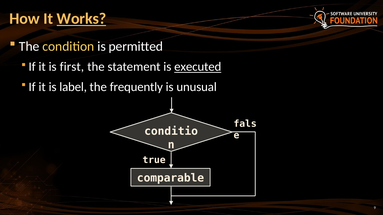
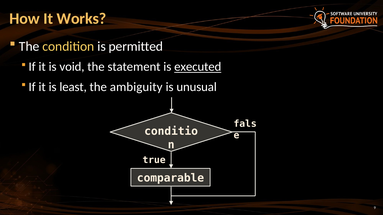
Works underline: present -> none (81, 19)
first: first -> void (72, 67)
label: label -> least (73, 87)
frequently: frequently -> ambiguity (136, 87)
